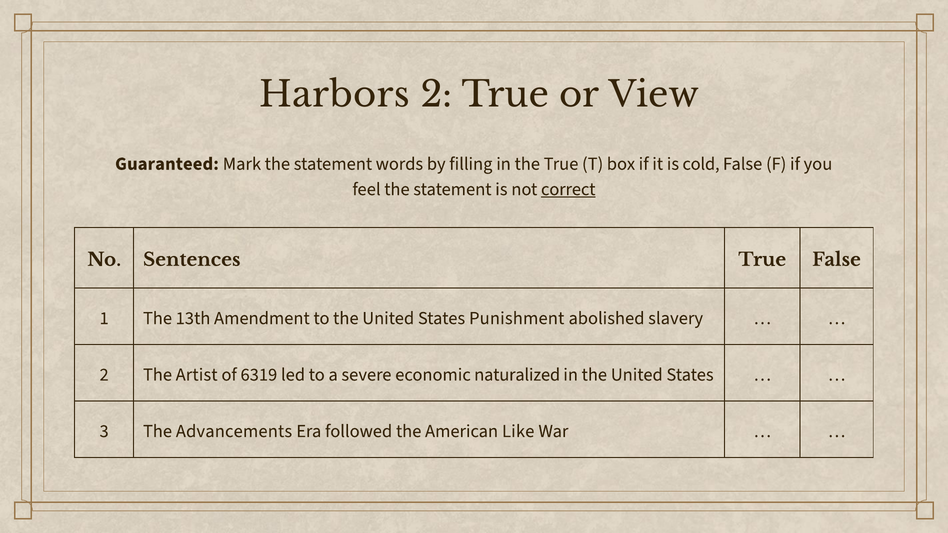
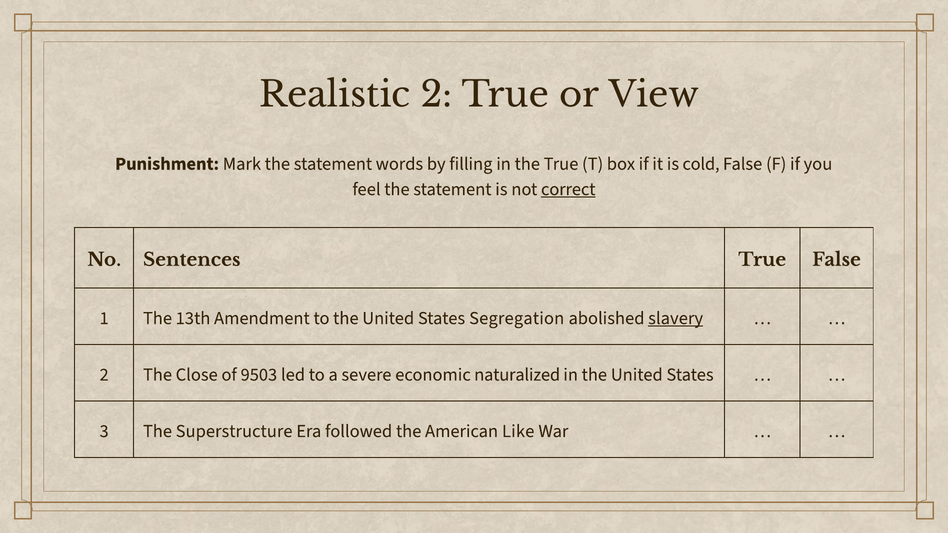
Harbors: Harbors -> Realistic (335, 95)
Guaranteed: Guaranteed -> Punishment (167, 164)
Punishment: Punishment -> Segregation (517, 318)
slavery underline: none -> present (676, 318)
Artist: Artist -> Close (197, 375)
6319: 6319 -> 9503 (259, 375)
Advancements: Advancements -> Superstructure (234, 431)
